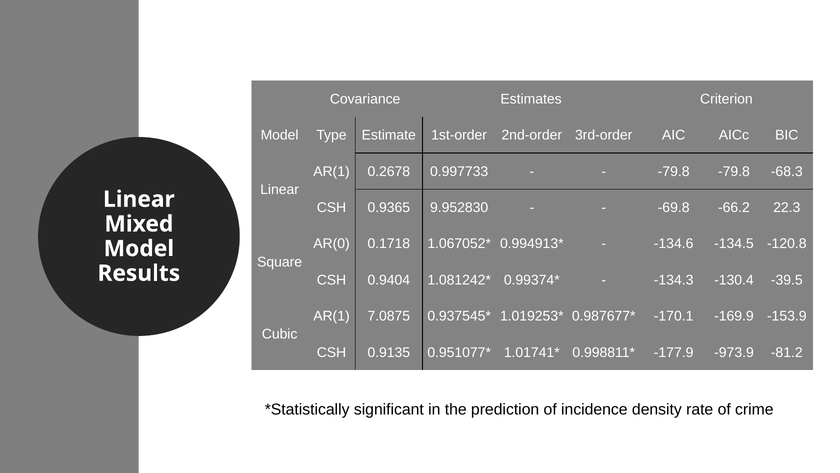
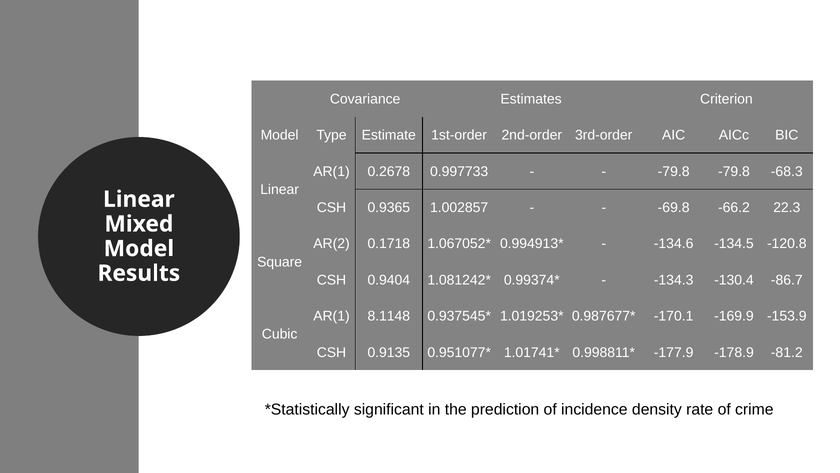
9.952830: 9.952830 -> 1.002857 (459, 207)
AR(0: AR(0 -> AR(2 (332, 244)
-39.5: -39.5 -> -86.7 (787, 280)
7.0875: 7.0875 -> 8.1148 (389, 316)
-973.9: -973.9 -> -178.9 (734, 352)
